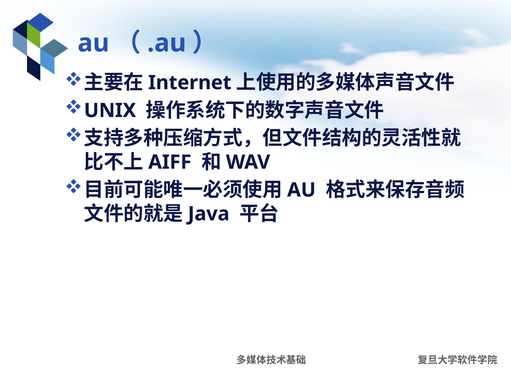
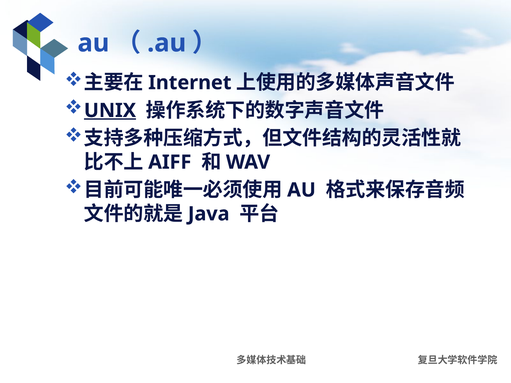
UNIX underline: none -> present (110, 111)
